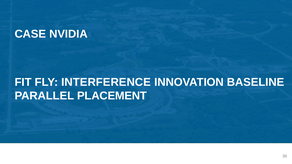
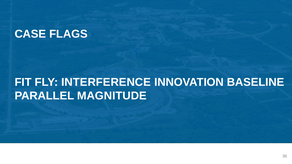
NVIDIA: NVIDIA -> FLAGS (68, 34)
PLACEMENT: PLACEMENT -> MAGNITUDE (112, 96)
